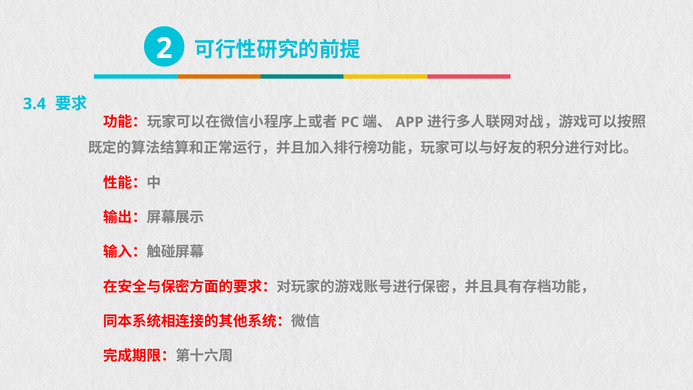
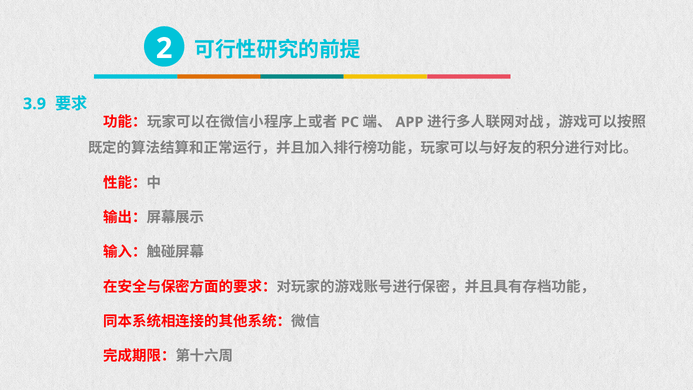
3.4: 3.4 -> 3.9 (34, 104)
